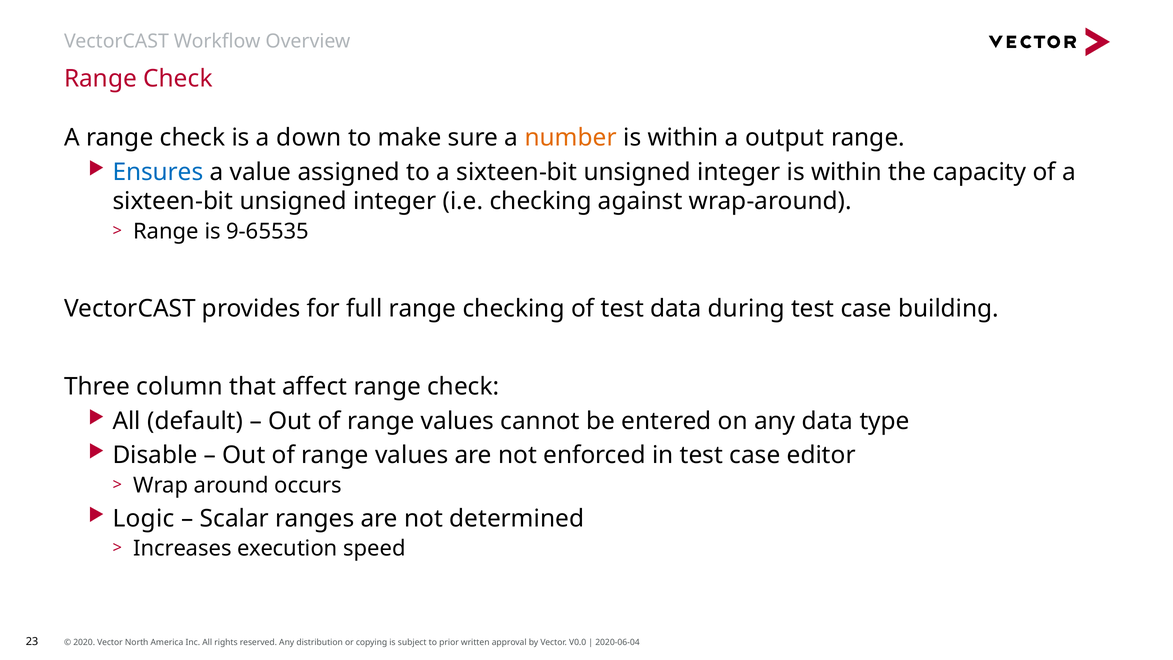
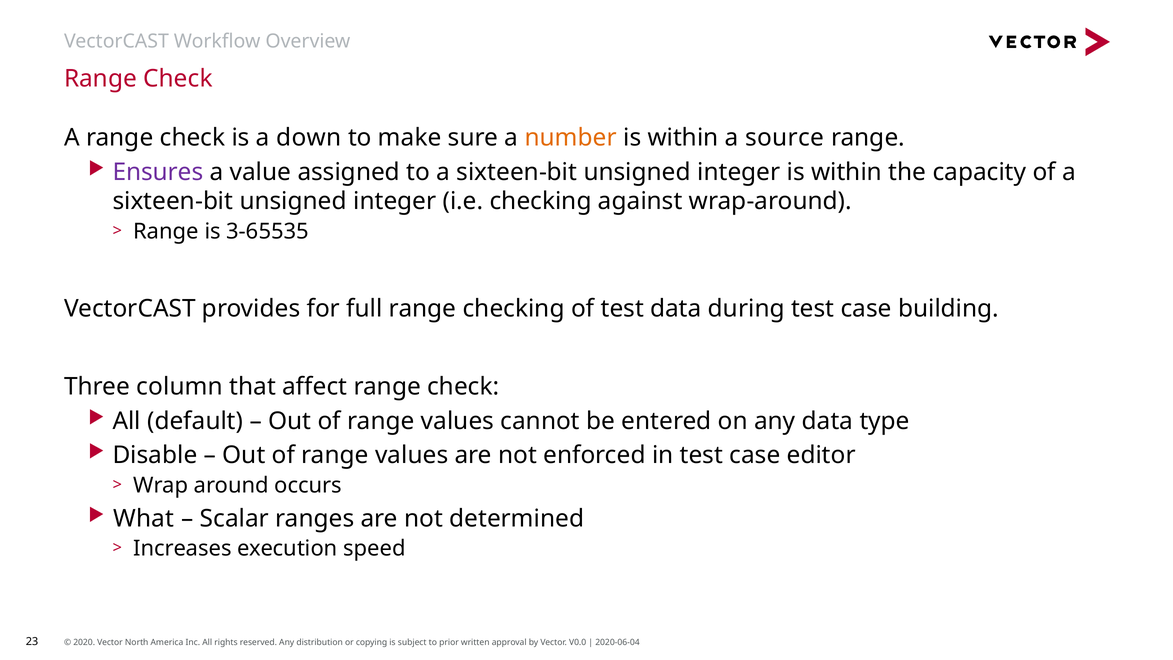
output: output -> source (785, 138)
Ensures colour: blue -> purple (158, 172)
9-65535: 9-65535 -> 3-65535 (268, 231)
Logic: Logic -> What (144, 518)
